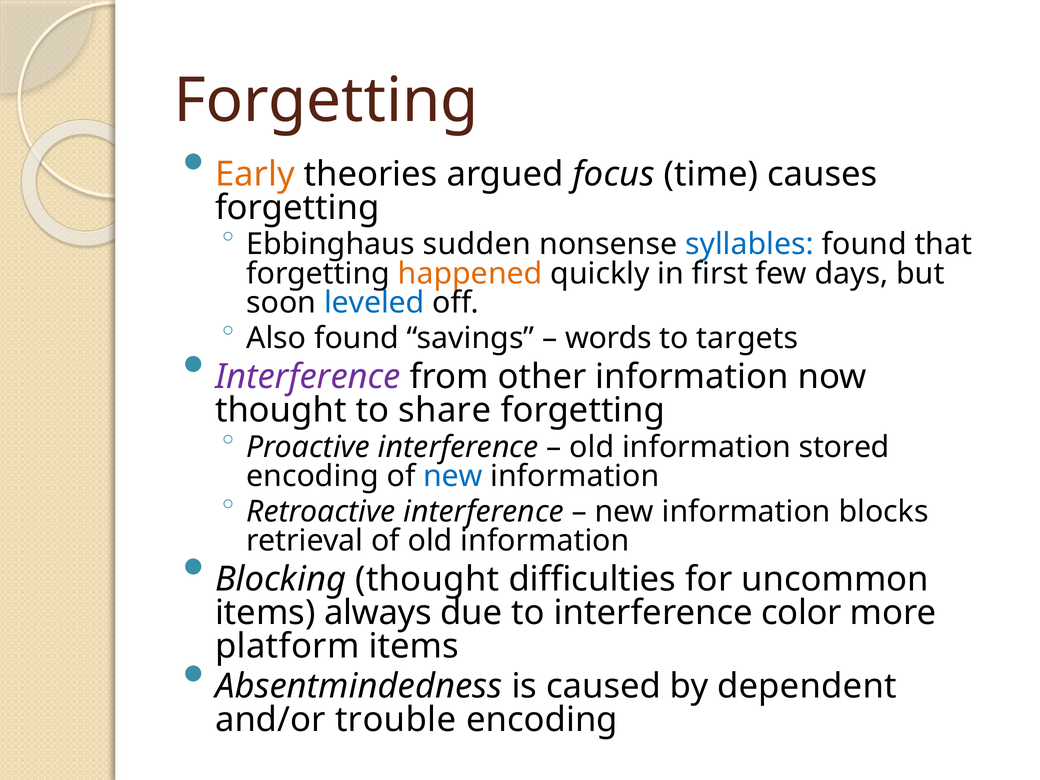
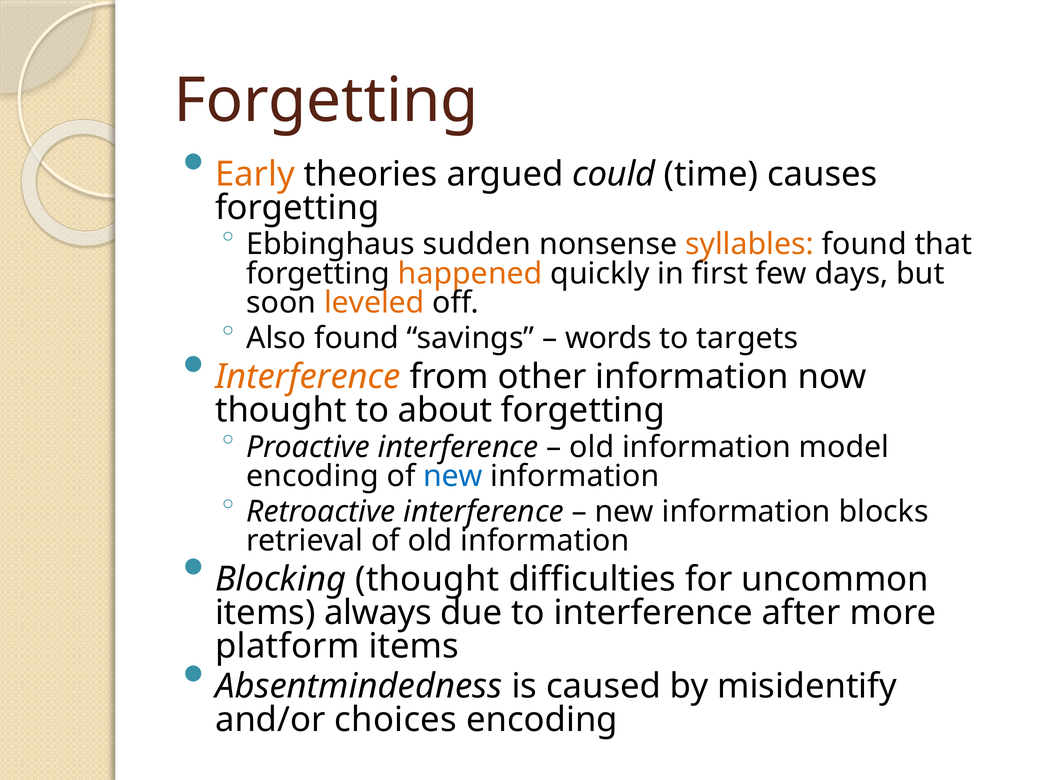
focus: focus -> could (614, 174)
syllables colour: blue -> orange (749, 244)
leveled colour: blue -> orange (374, 303)
Interference colour: purple -> orange (308, 377)
share: share -> about (445, 410)
stored: stored -> model (844, 447)
color: color -> after (801, 613)
dependent: dependent -> misidentify (807, 686)
trouble: trouble -> choices (396, 720)
